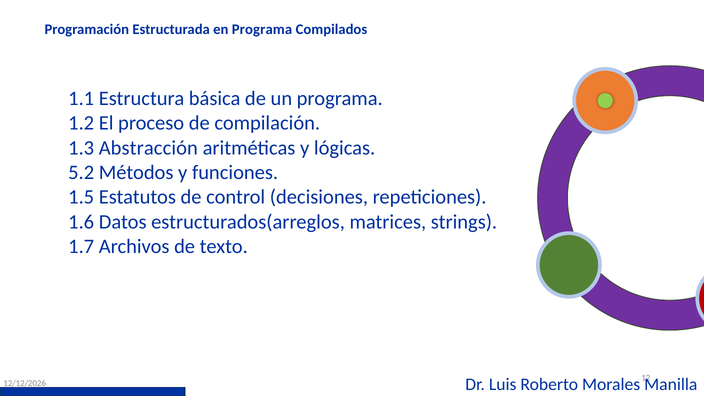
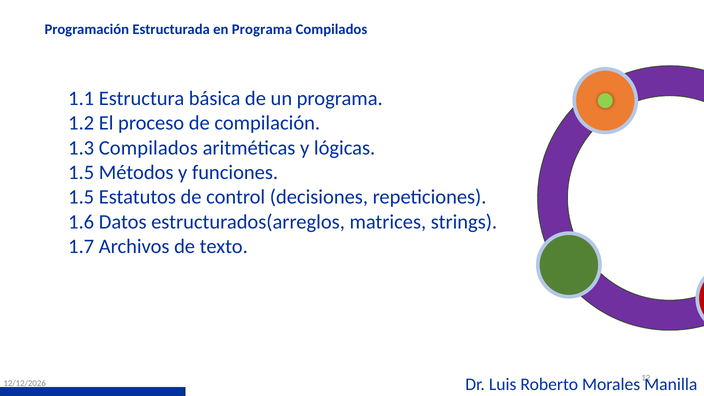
1.3 Abstracción: Abstracción -> Compilados (148, 148)
5.2: 5.2 -> 1.5 (81, 172)
